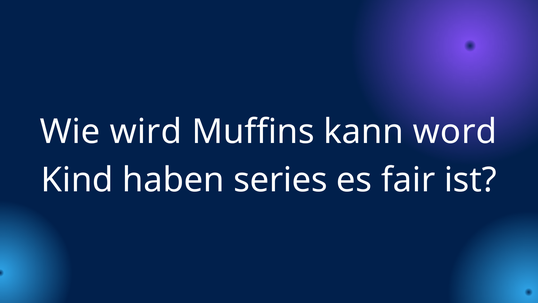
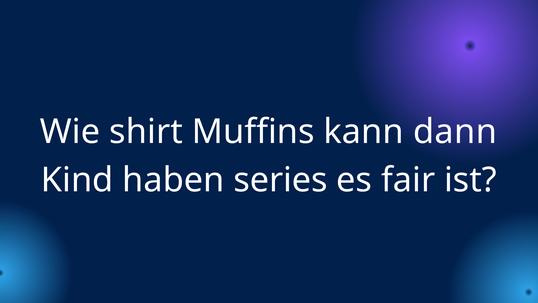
wird: wird -> shirt (146, 132)
word: word -> dann (455, 132)
